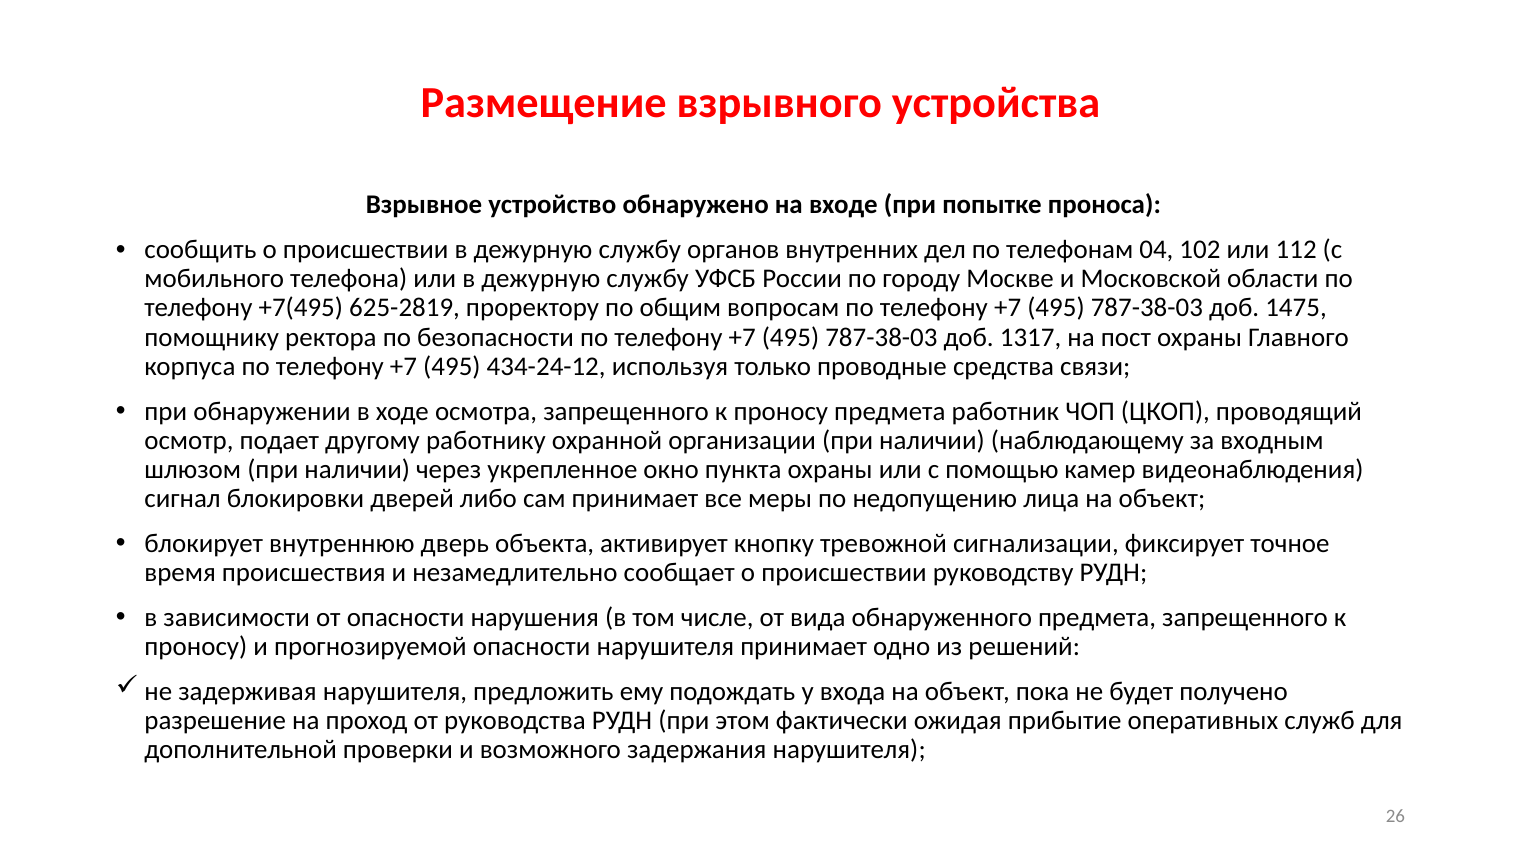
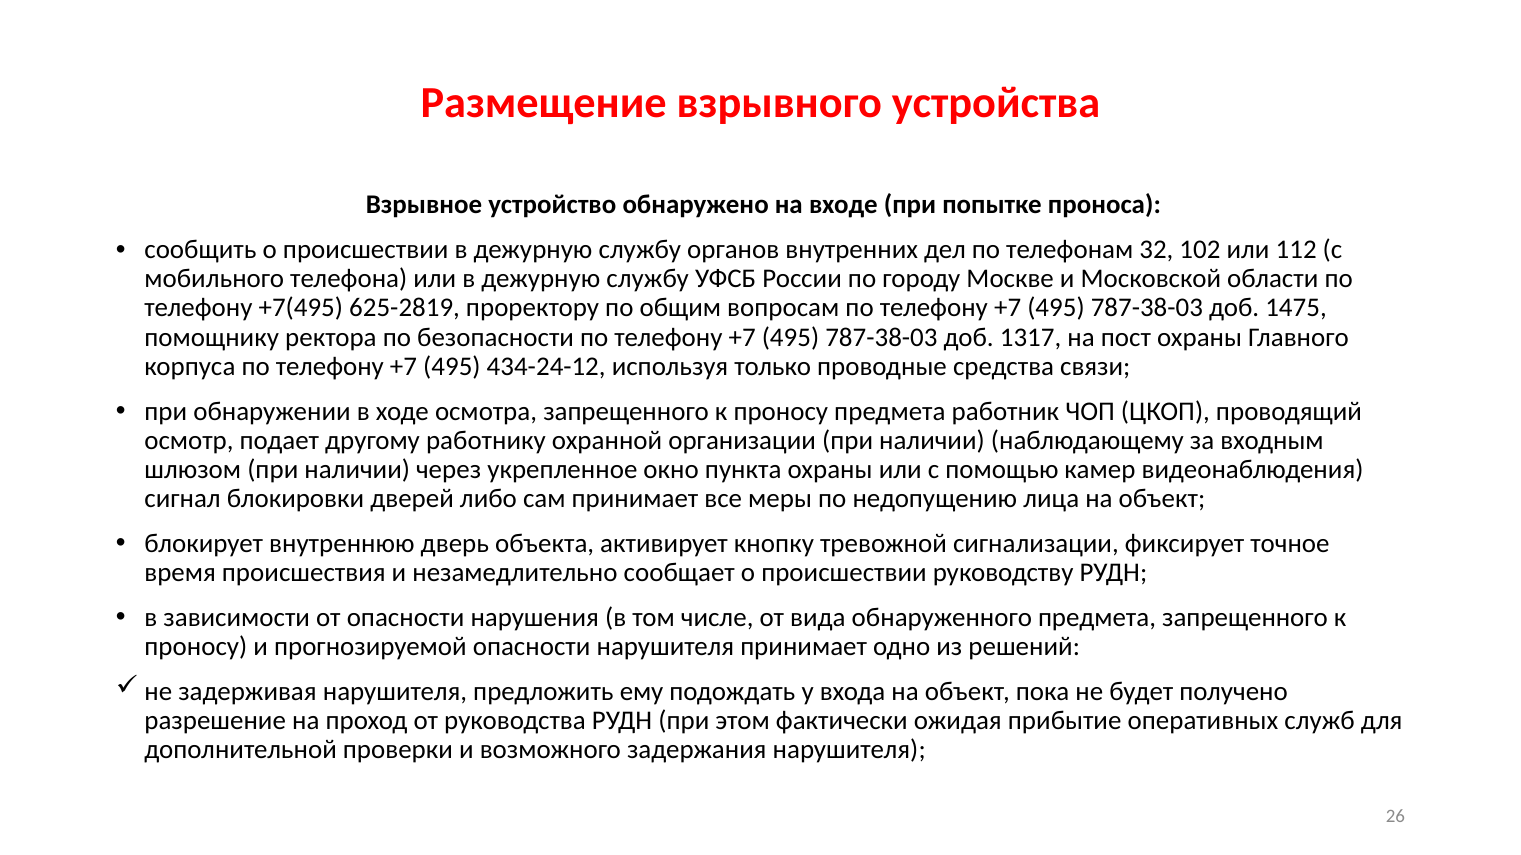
04: 04 -> 32 (1156, 250)
